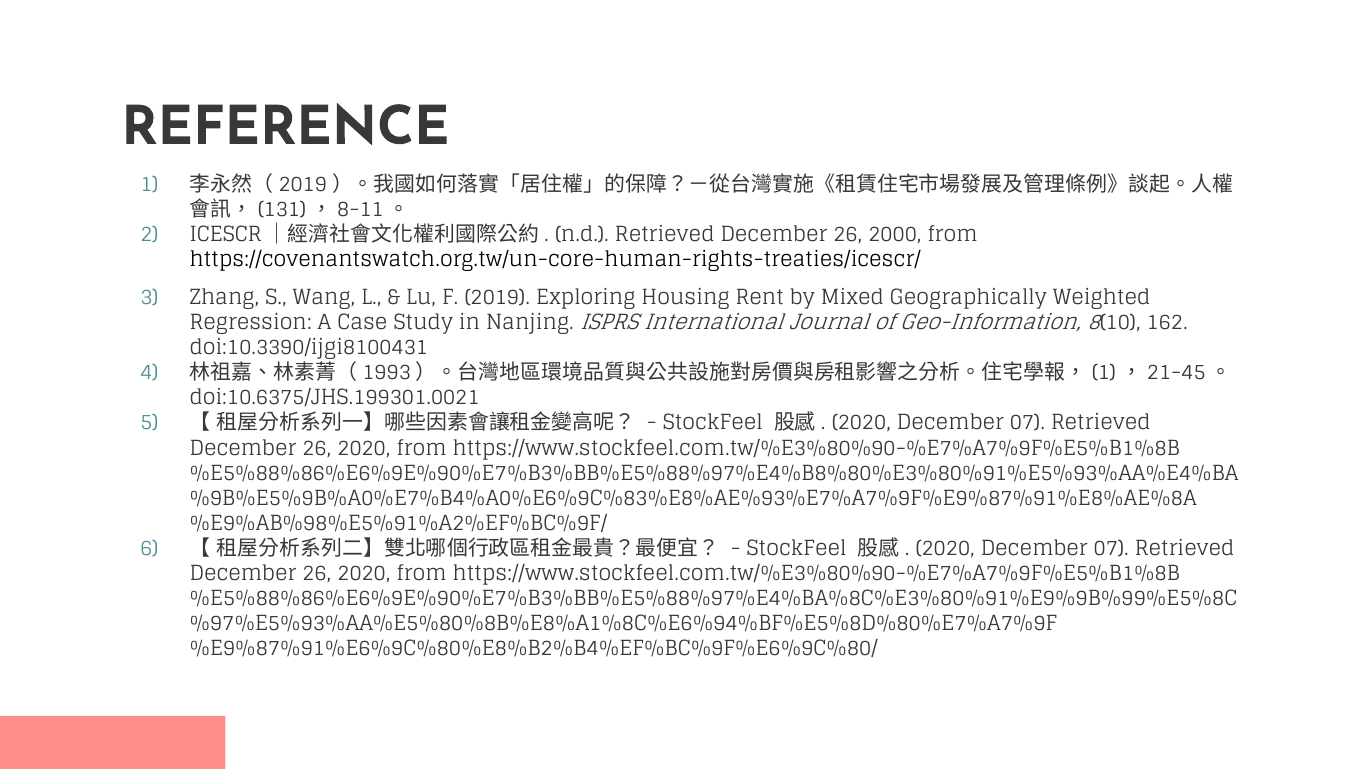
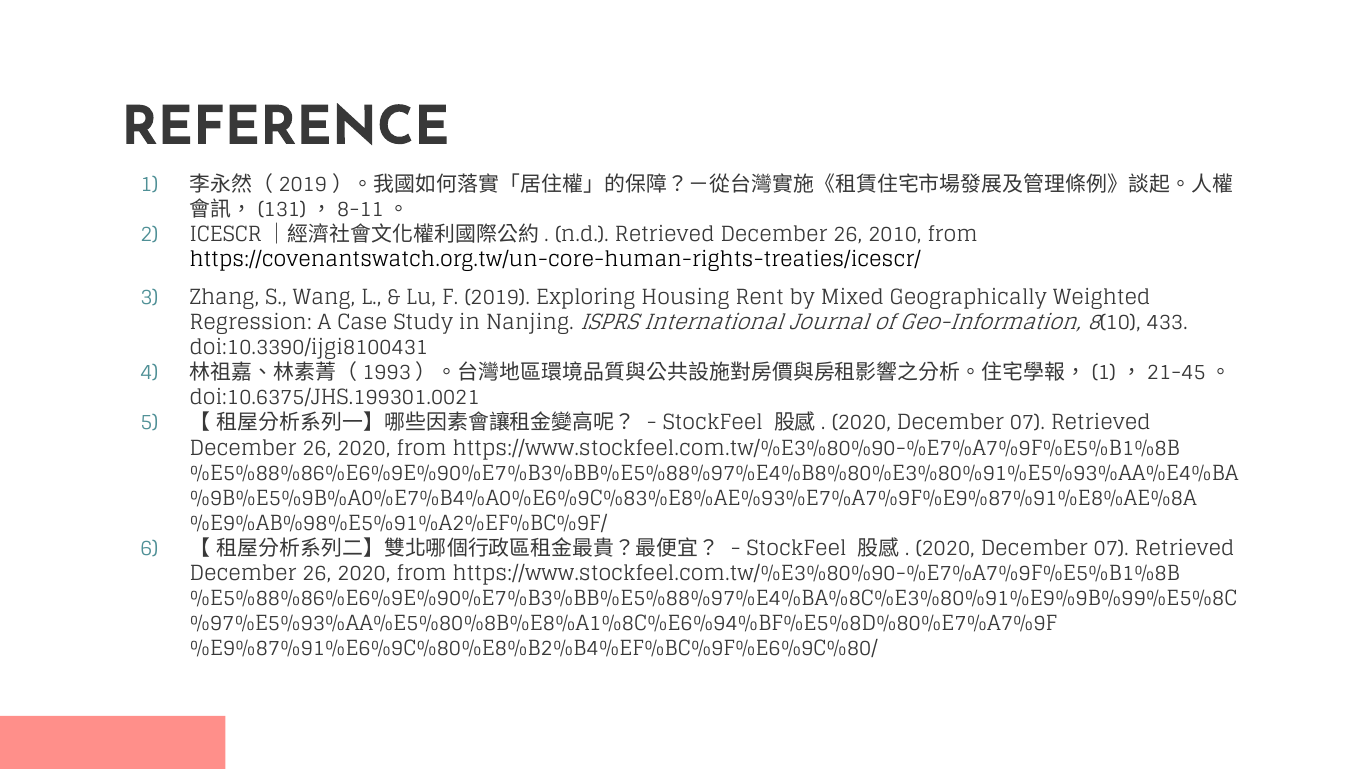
2000: 2000 -> 2010 (895, 235)
162: 162 -> 433 (1167, 323)
